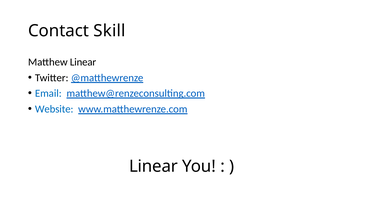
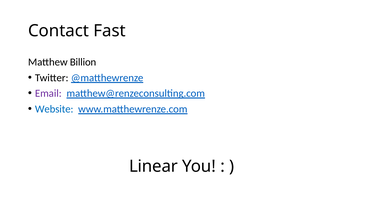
Skill: Skill -> Fast (110, 31)
Matthew Linear: Linear -> Billion (83, 62)
Email colour: blue -> purple (48, 93)
